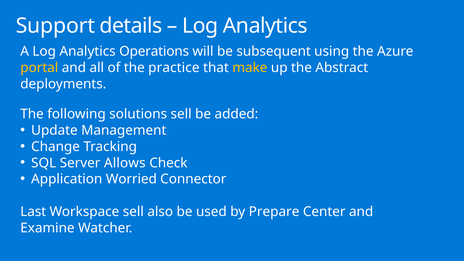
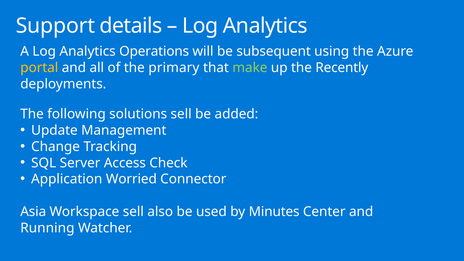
practice: practice -> primary (174, 68)
make colour: yellow -> light green (250, 68)
Abstract: Abstract -> Recently (342, 68)
Allows: Allows -> Access (125, 163)
Last: Last -> Asia (33, 212)
Prepare: Prepare -> Minutes (274, 212)
Examine: Examine -> Running (47, 228)
